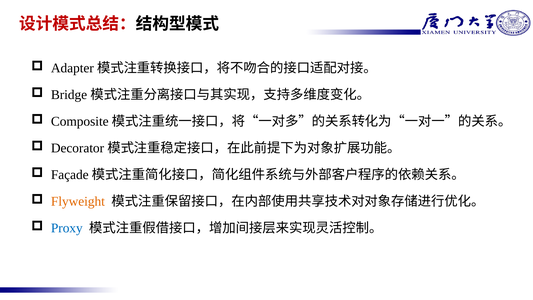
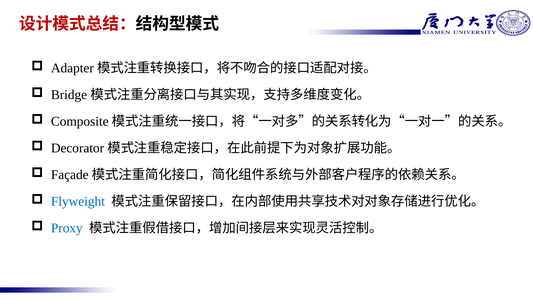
Flyweight colour: orange -> blue (78, 201)
